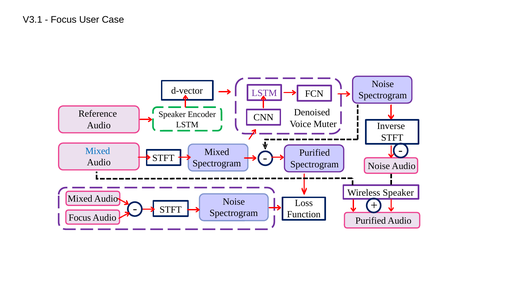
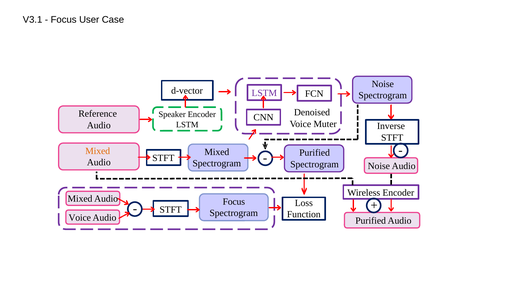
Mixed colour: blue -> orange (98, 151)
Wireless Speaker: Speaker -> Encoder (398, 193)
Noise: Noise -> Focus (234, 202)
Focus: Focus -> Voice (80, 218)
